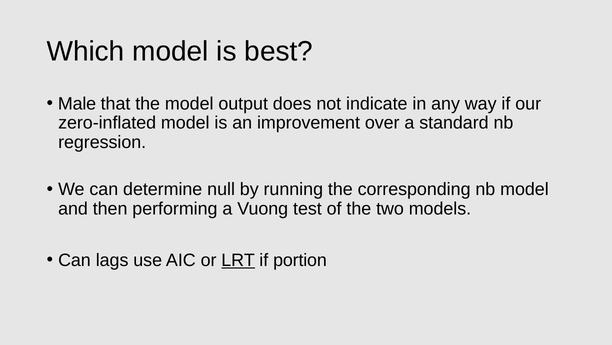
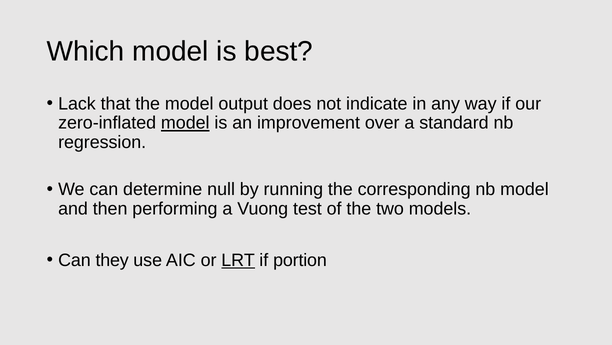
Male: Male -> Lack (77, 103)
model underline: none -> present (185, 123)
lags: lags -> they (112, 260)
